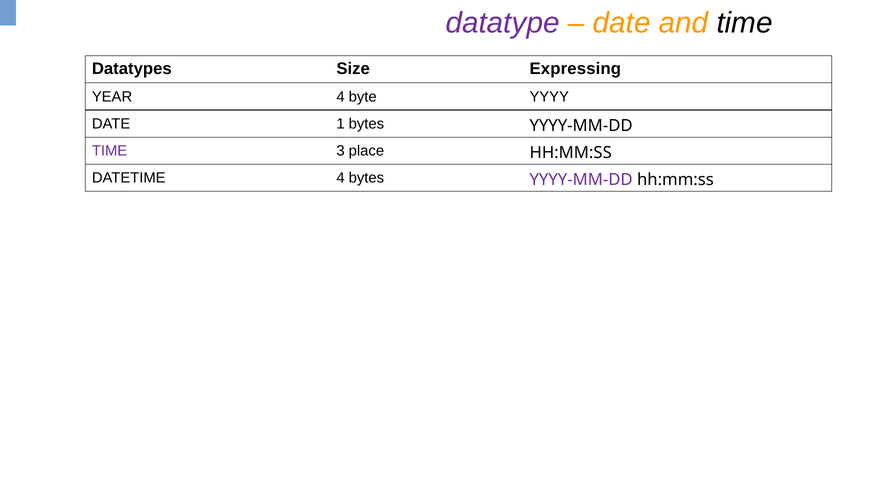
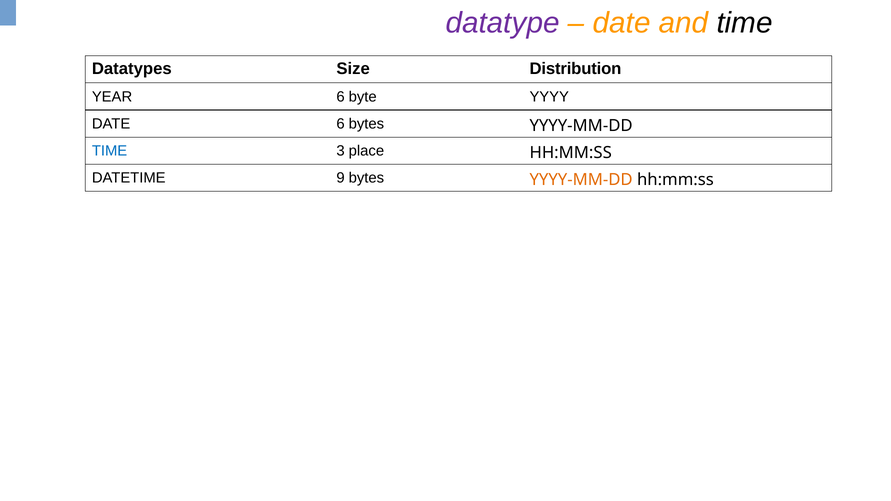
Expressing: Expressing -> Distribution (575, 69)
YEAR 4: 4 -> 6 (341, 97)
DATE 1: 1 -> 6 (341, 124)
TIME colour: purple -> blue (110, 151)
DATETIME 4: 4 -> 9 (341, 178)
YYYY-MM-DD colour: purple -> orange (581, 180)
